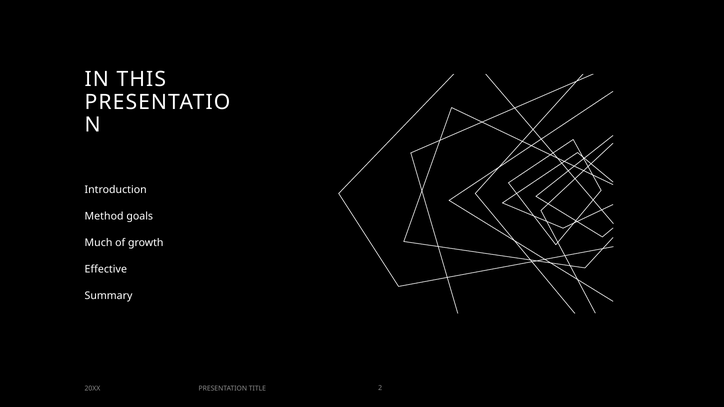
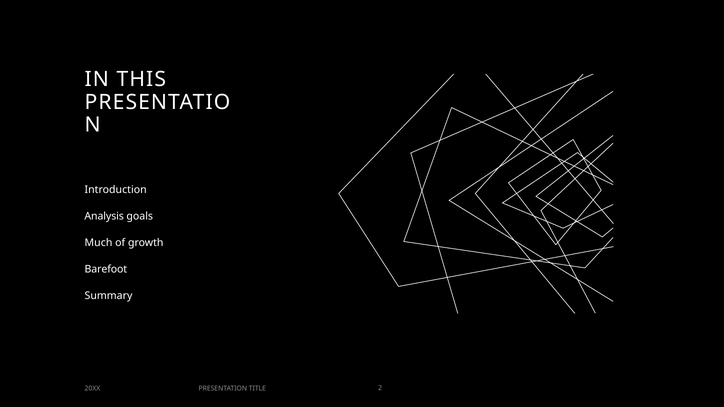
Method: Method -> Analysis (104, 216)
Effective: Effective -> Barefoot (106, 269)
